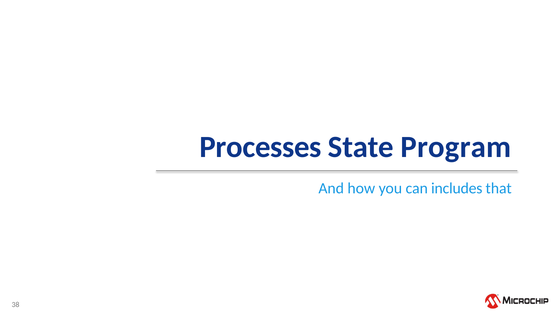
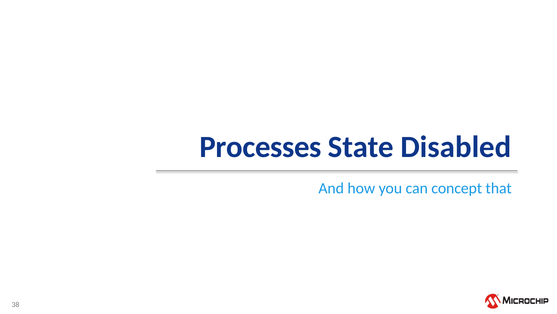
Program: Program -> Disabled (456, 147)
includes: includes -> concept (457, 188)
